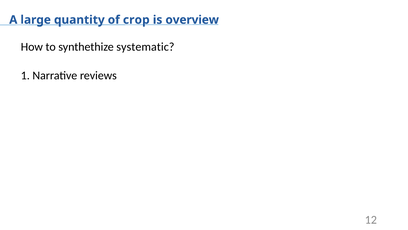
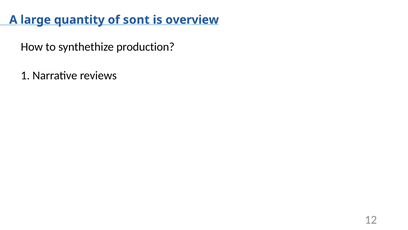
crop: crop -> sont (136, 20)
systematic: systematic -> production (145, 47)
